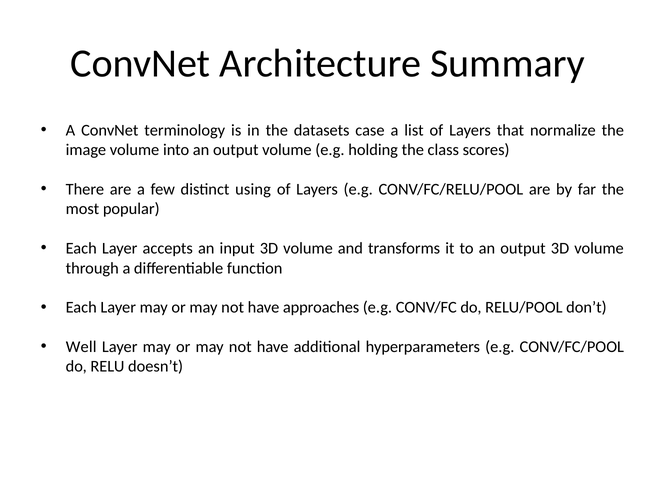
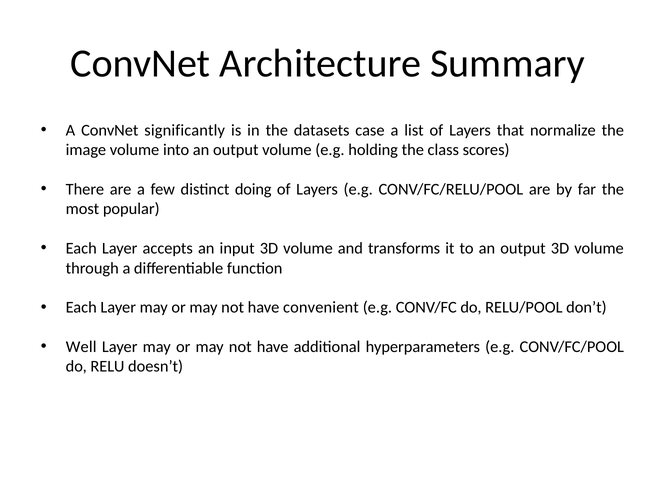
terminology: terminology -> significantly (185, 130)
using: using -> doing (253, 189)
approaches: approaches -> convenient (321, 307)
